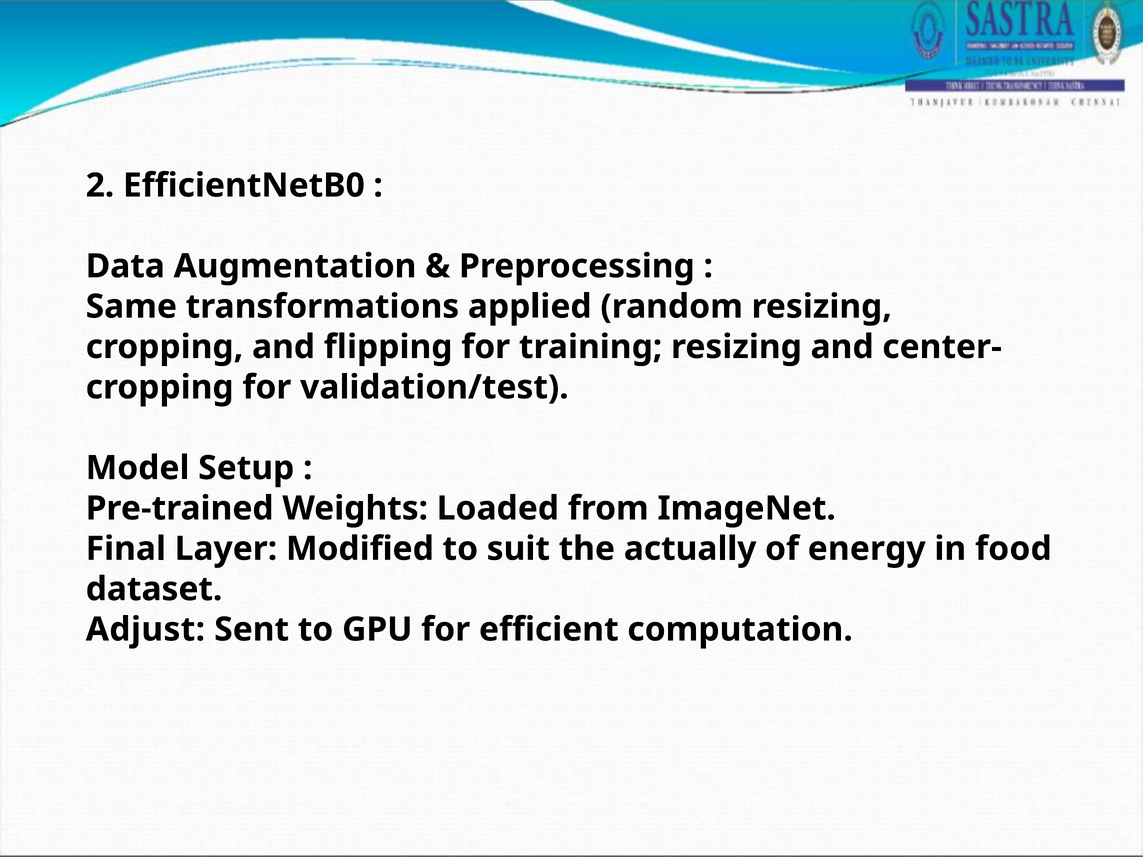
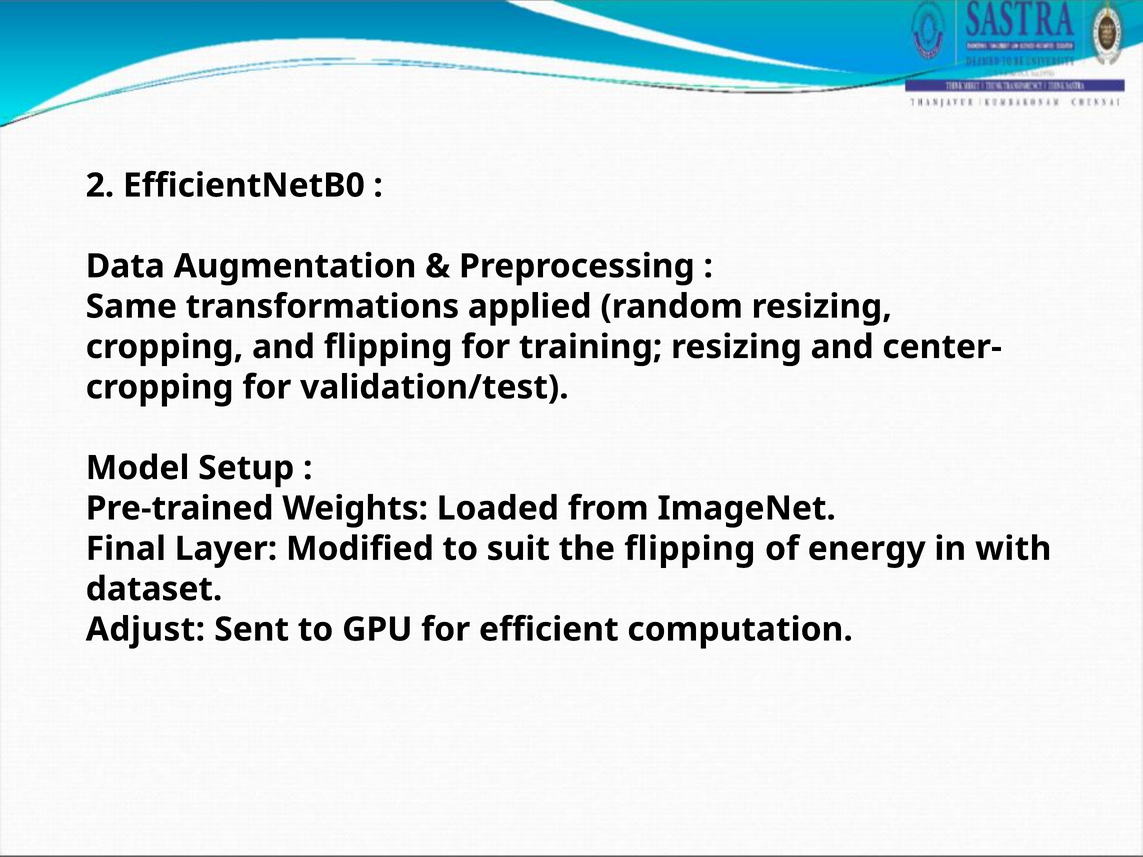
the actually: actually -> flipping (690, 549)
food: food -> with (1013, 549)
